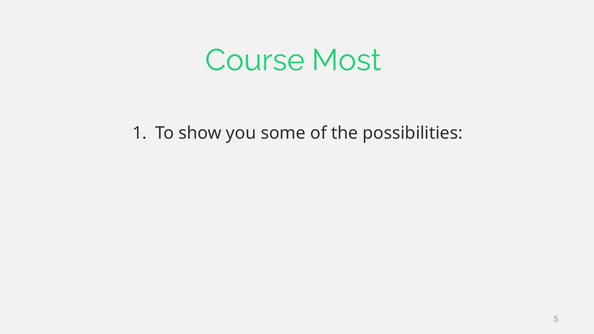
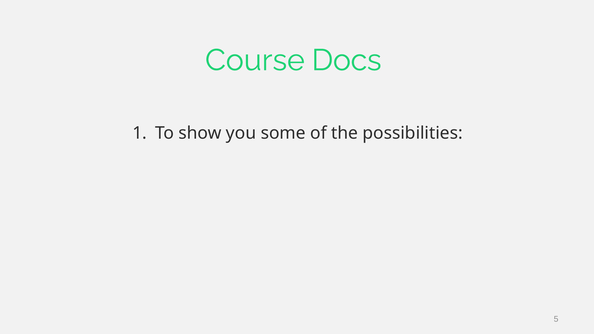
Most: Most -> Docs (347, 60)
